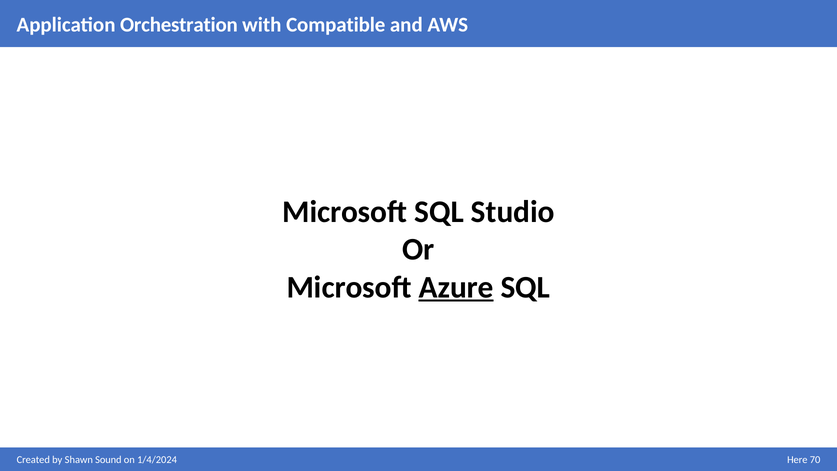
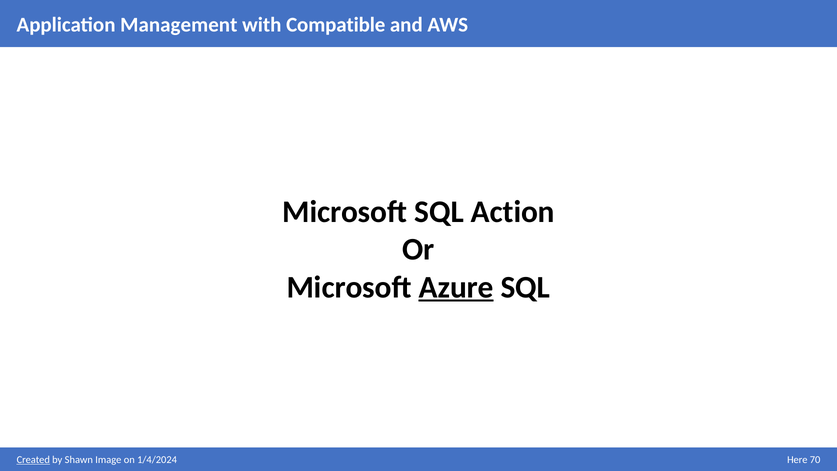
Orchestration: Orchestration -> Management (179, 25)
Studio: Studio -> Action (513, 212)
Created underline: none -> present (33, 460)
Sound: Sound -> Image (108, 460)
